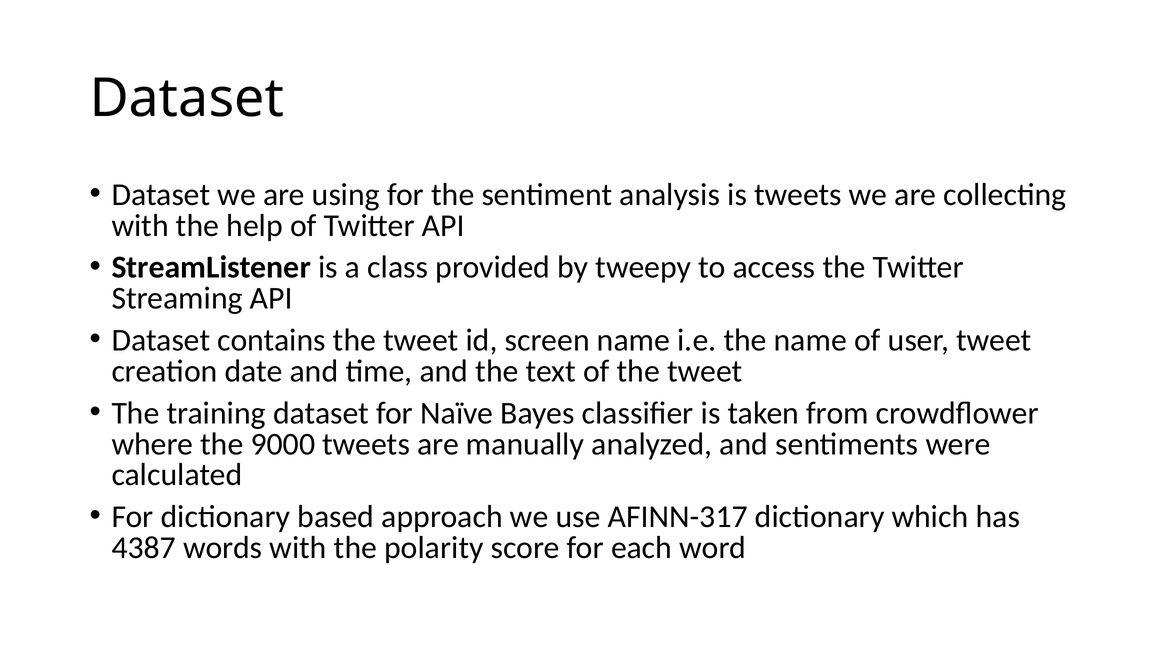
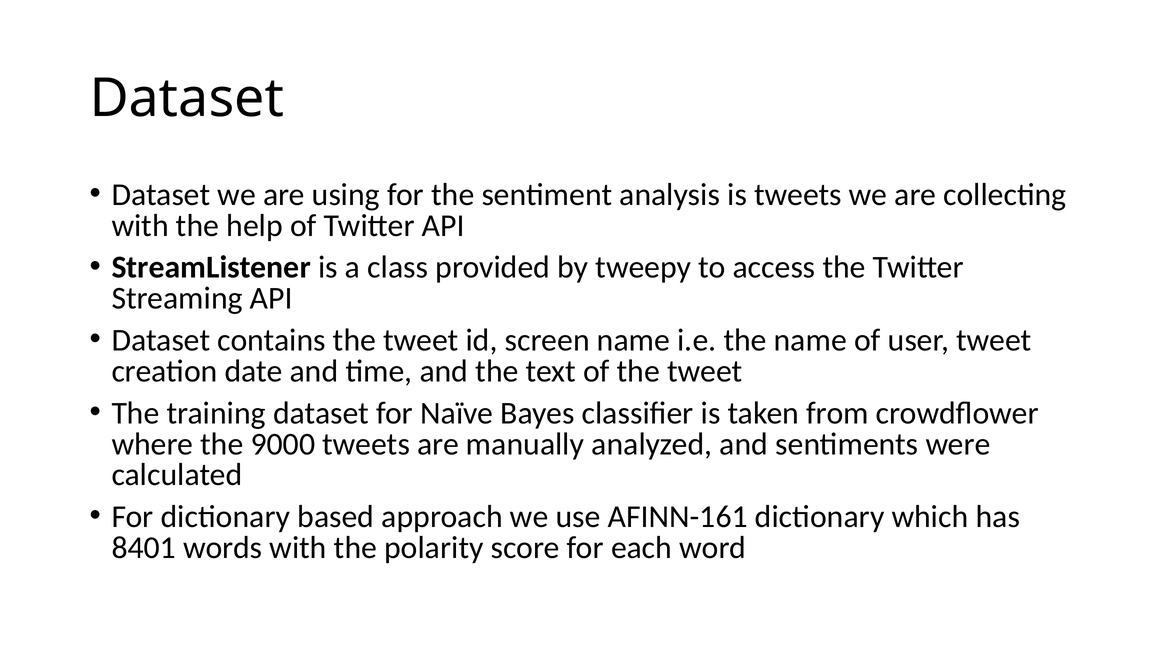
AFINN-317: AFINN-317 -> AFINN-161 (678, 516)
4387: 4387 -> 8401 (144, 547)
